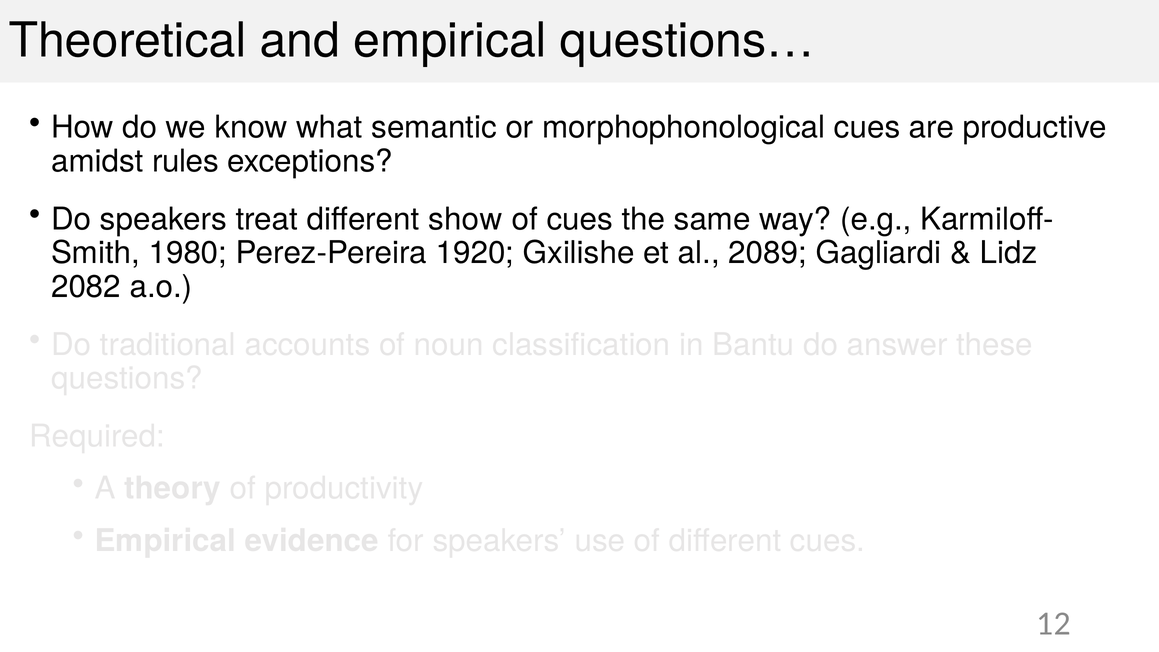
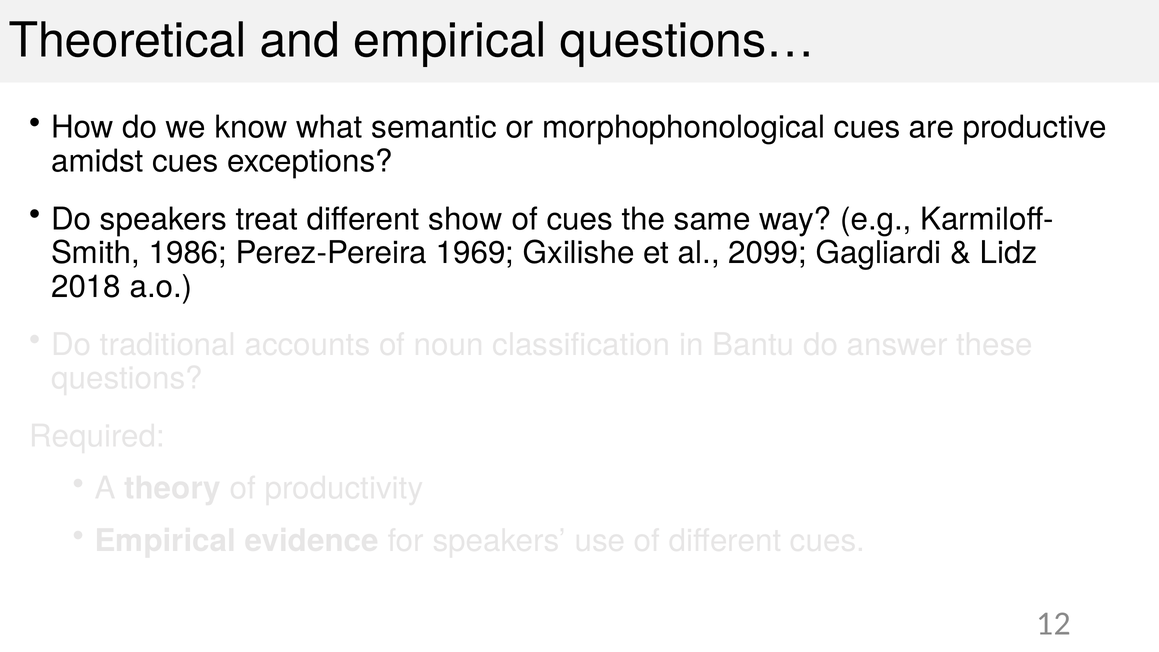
amidst rules: rules -> cues (185, 161)
1980: 1980 -> 1986 (188, 253)
1920: 1920 -> 1969 (475, 253)
2089: 2089 -> 2099 (768, 253)
2082: 2082 -> 2018 (86, 287)
